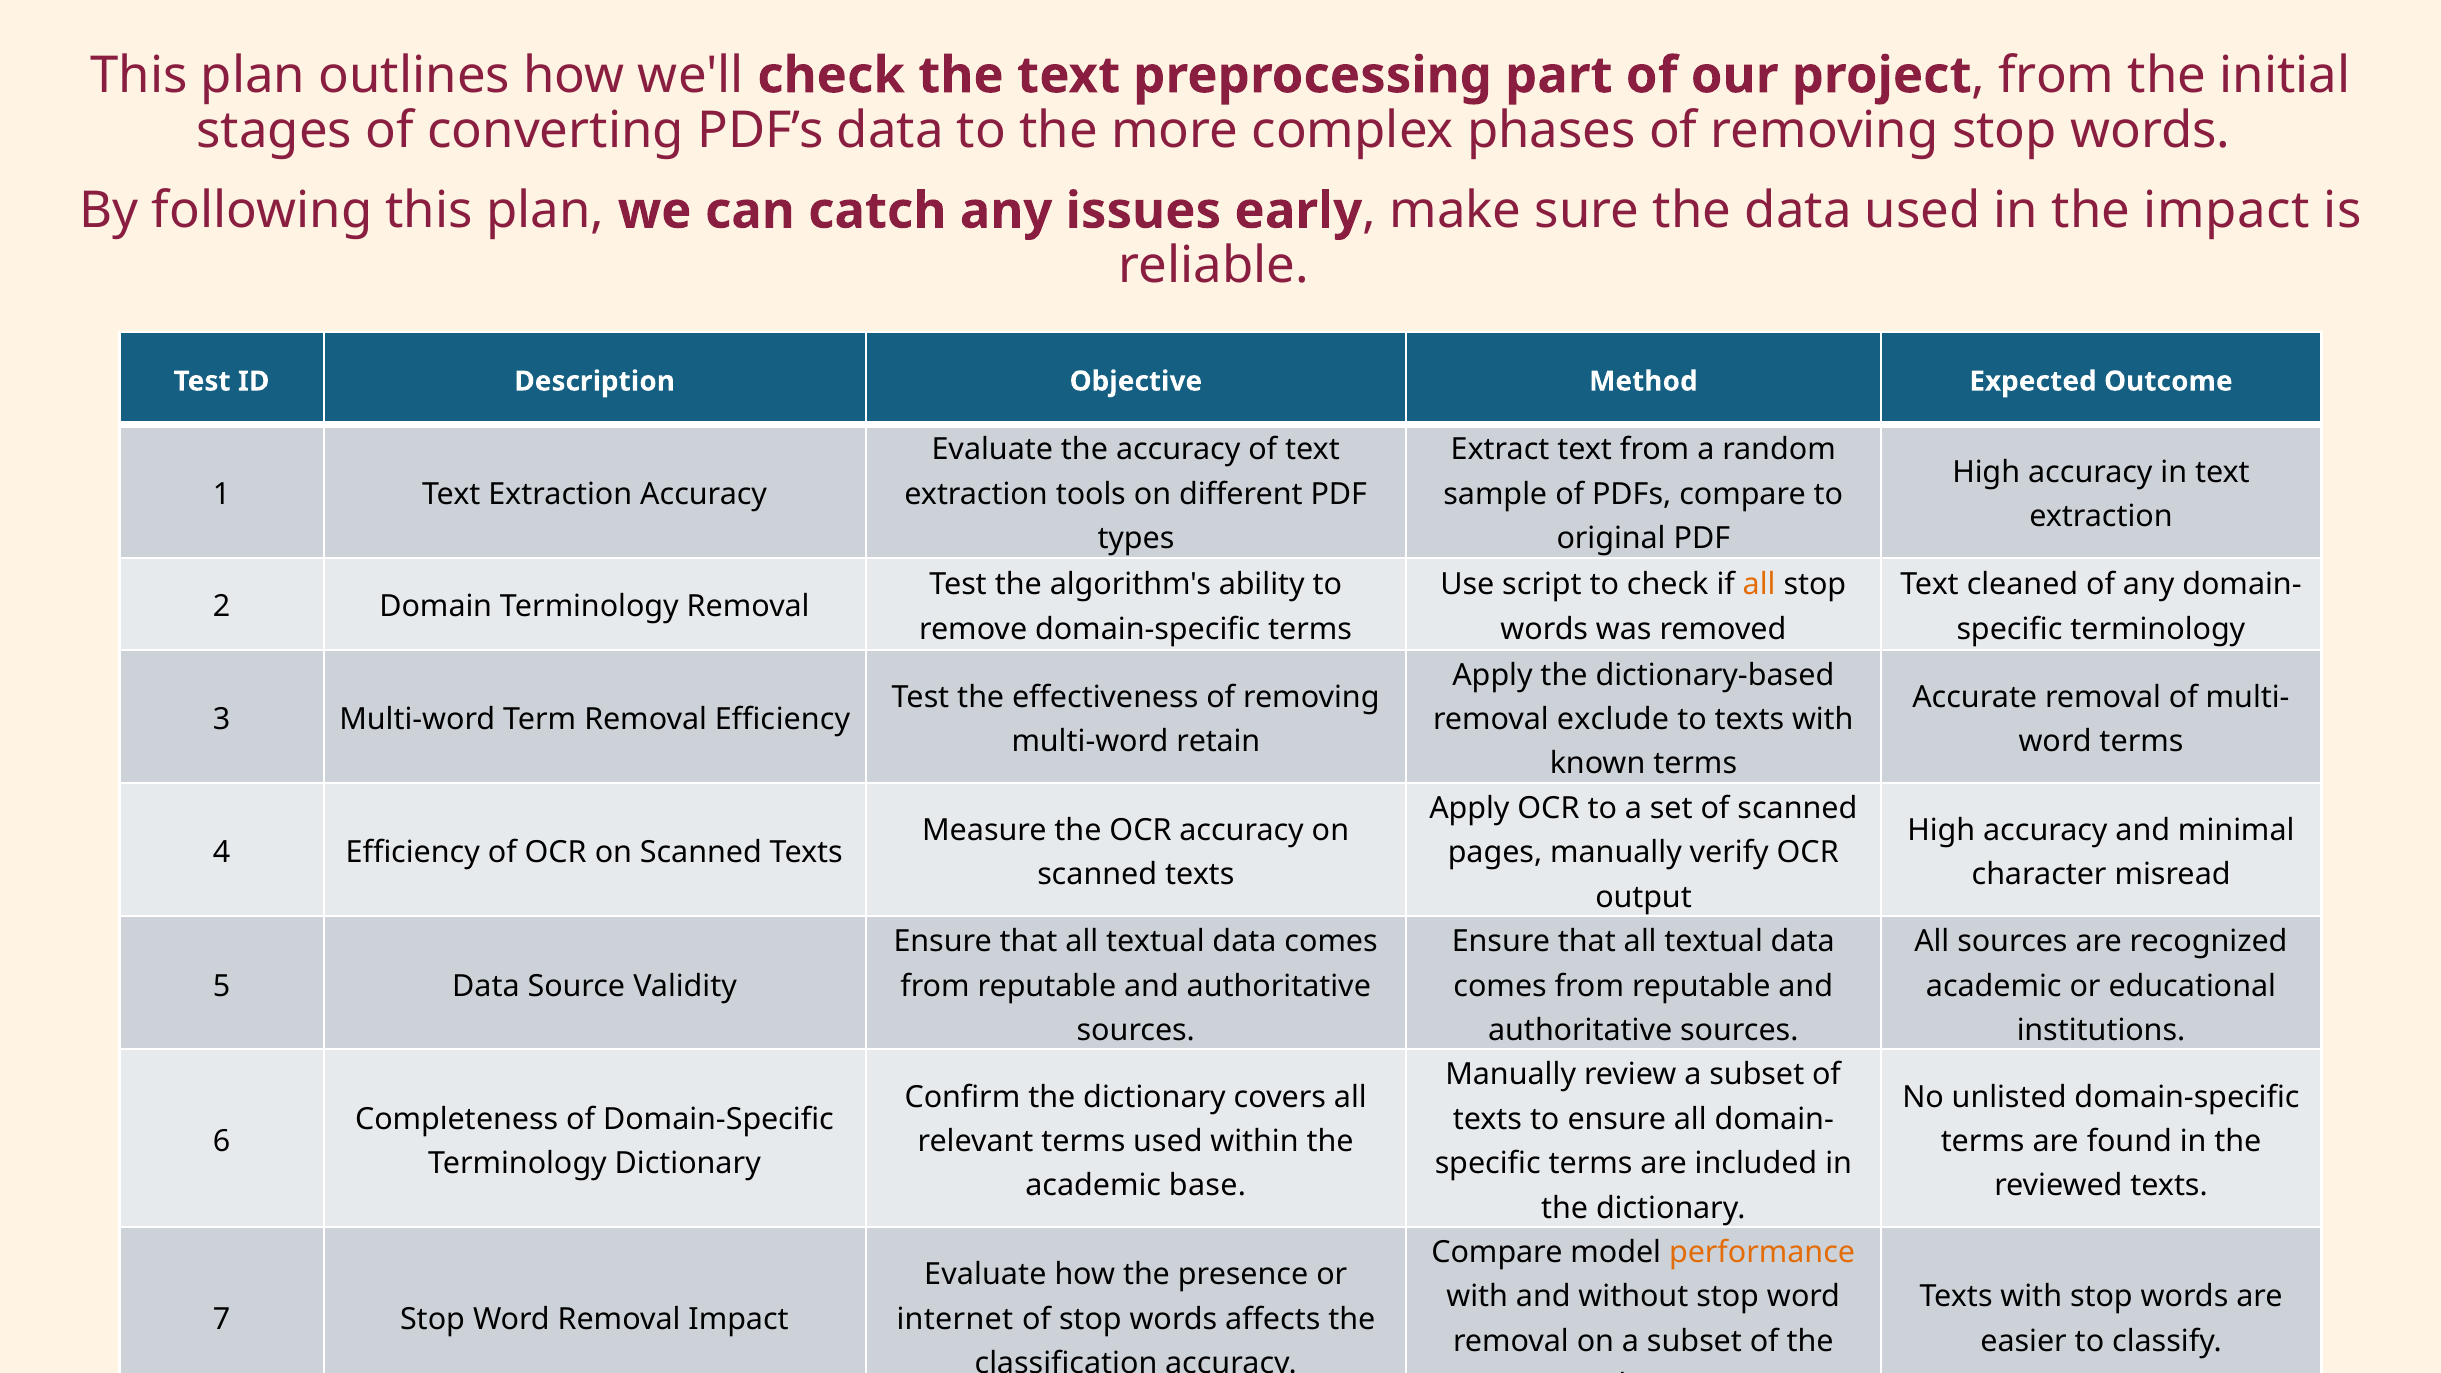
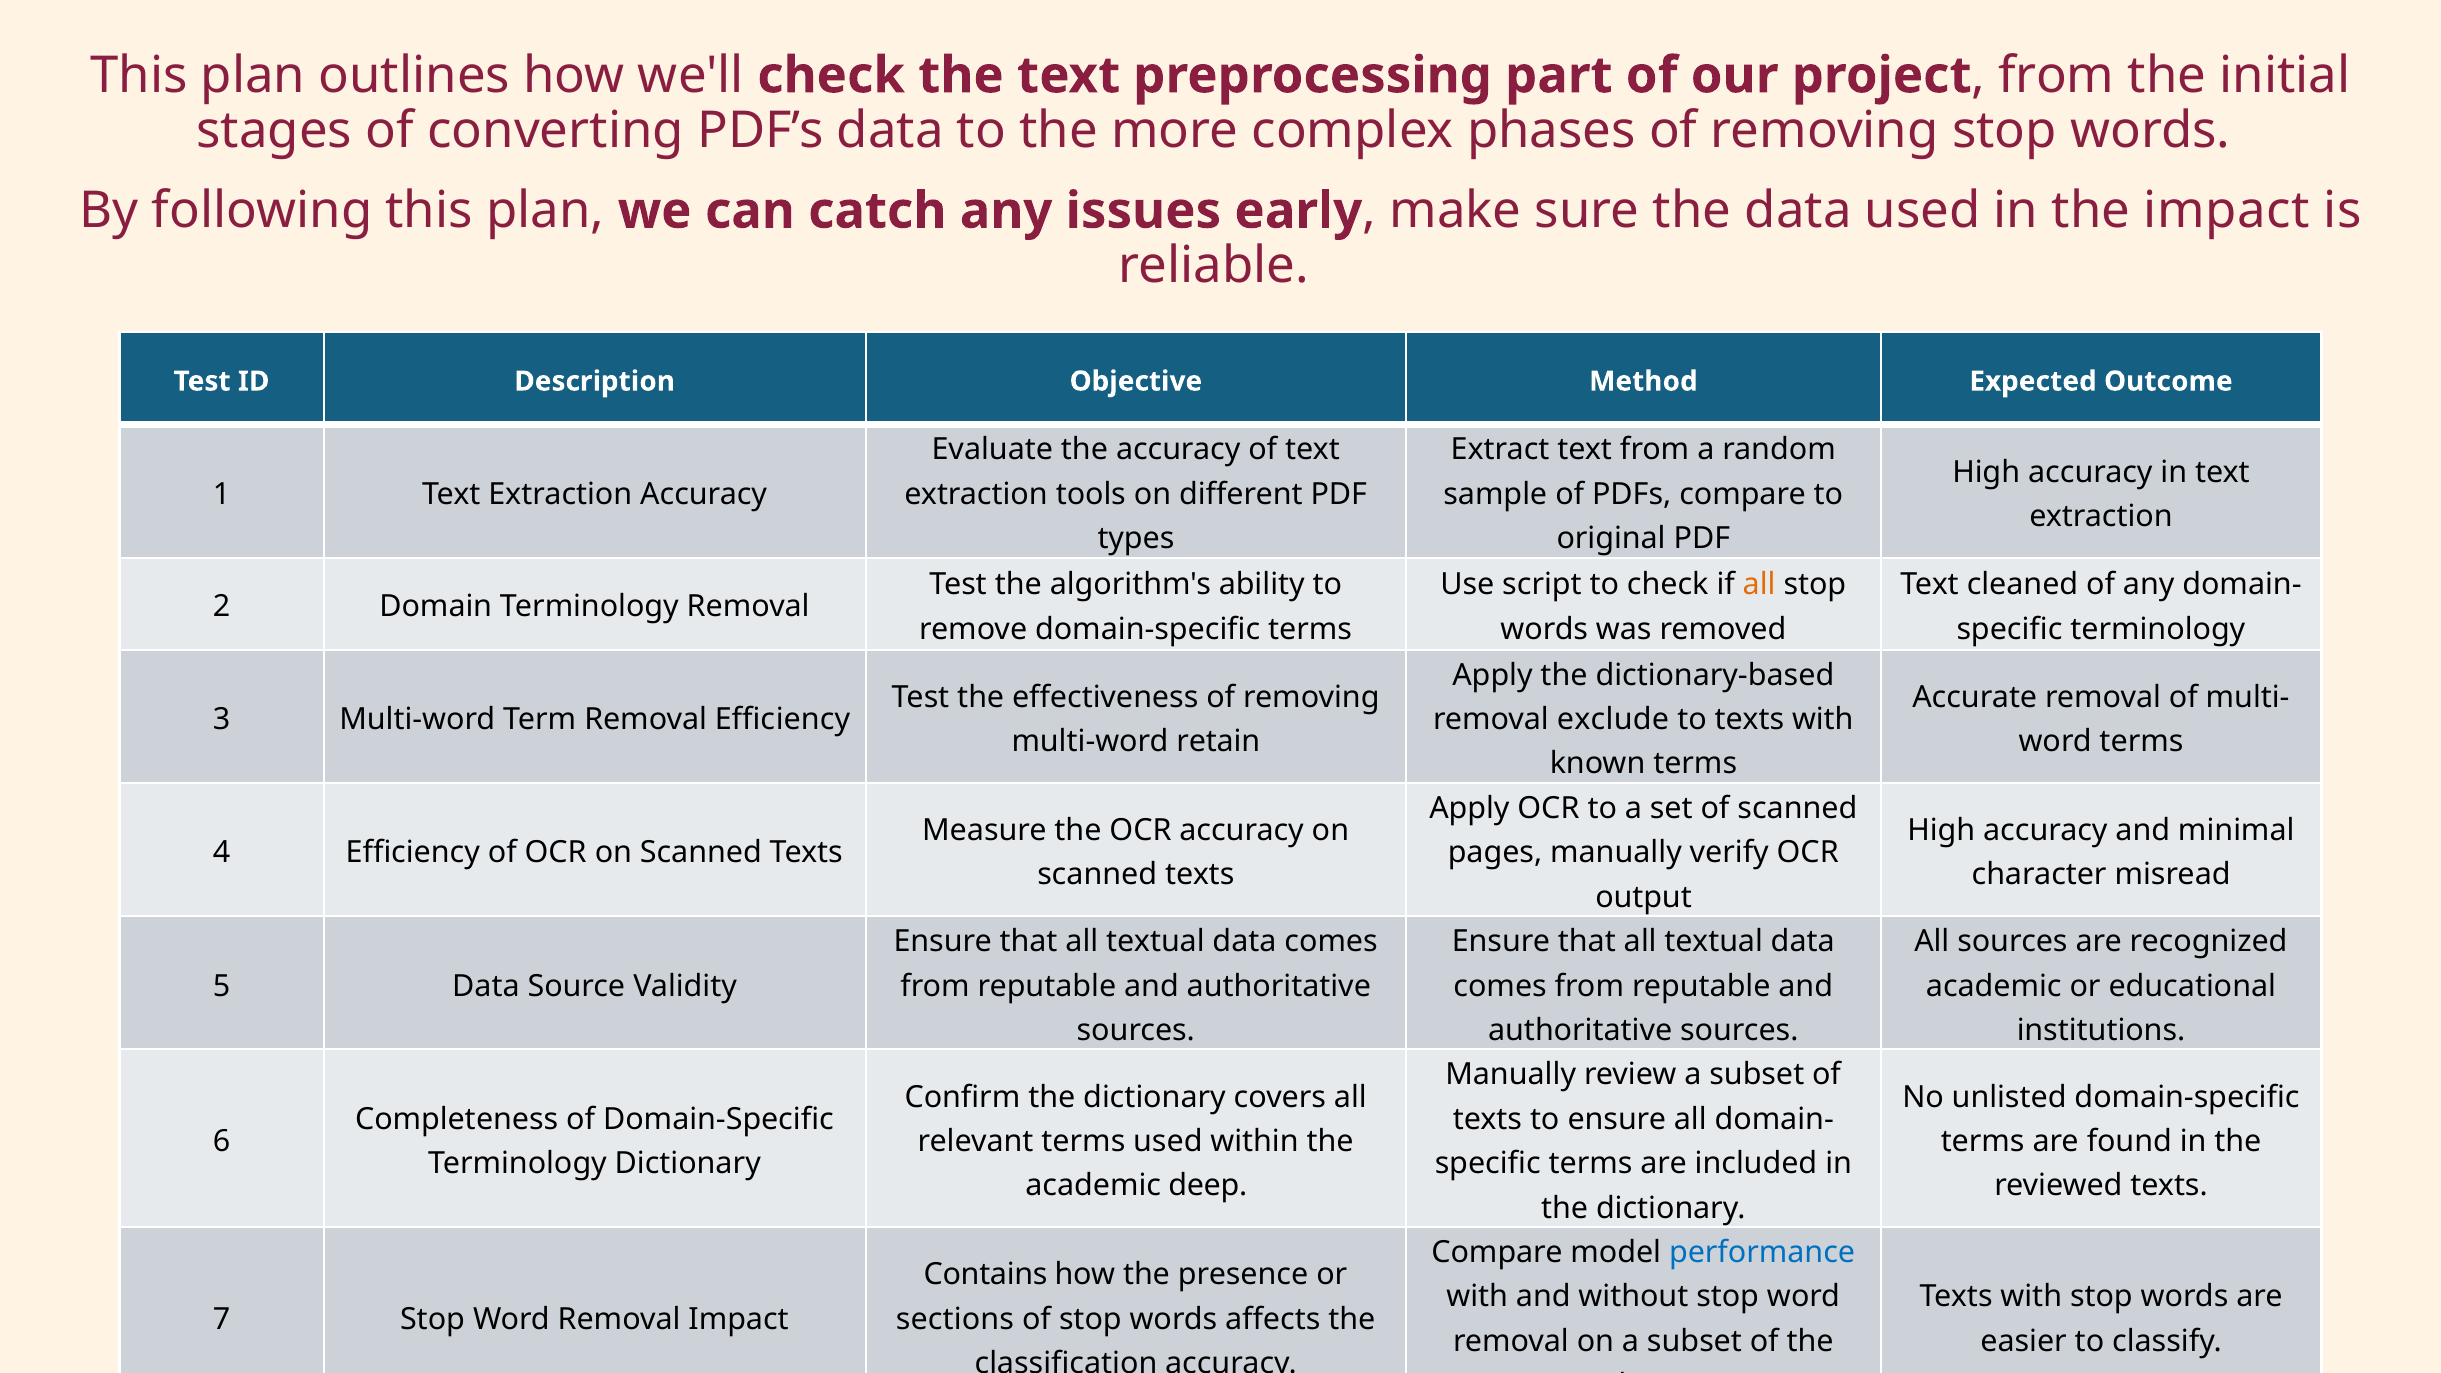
base: base -> deep (1208, 1186)
performance colour: orange -> blue (1762, 1253)
Evaluate: Evaluate -> Contains (986, 1275)
internet: internet -> sections (955, 1319)
